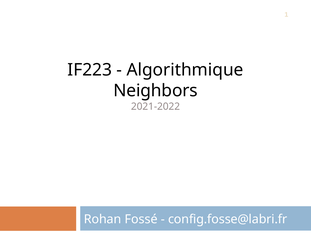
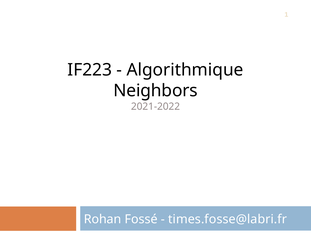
config.fosse@labri.fr: config.fosse@labri.fr -> times.fosse@labri.fr (228, 219)
